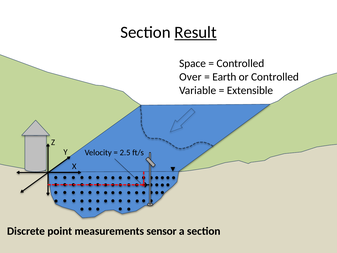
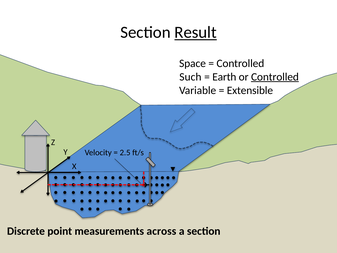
Over: Over -> Such (190, 77)
Controlled underline: none -> present (275, 77)
sensor: sensor -> across (161, 231)
